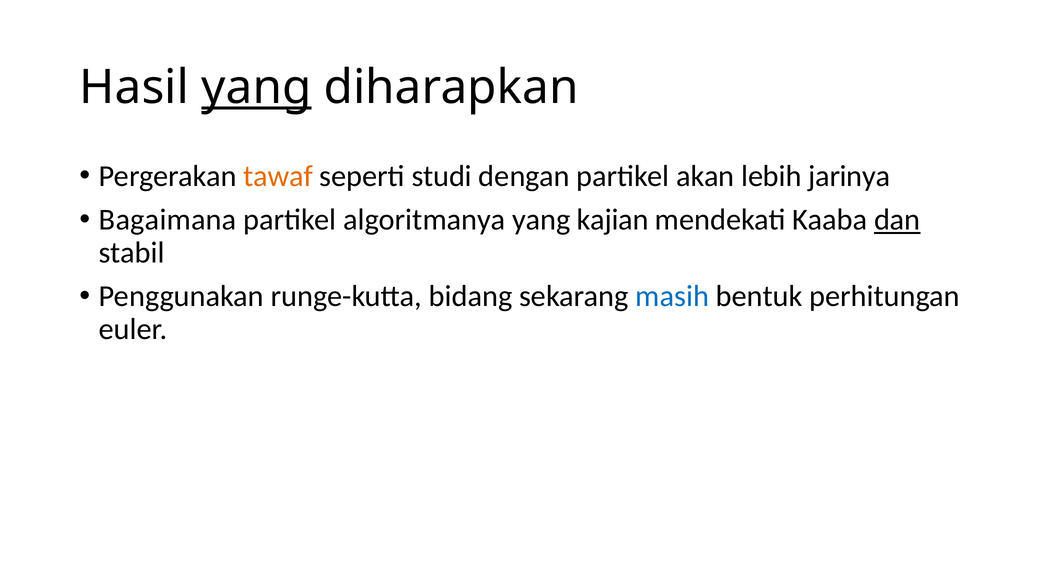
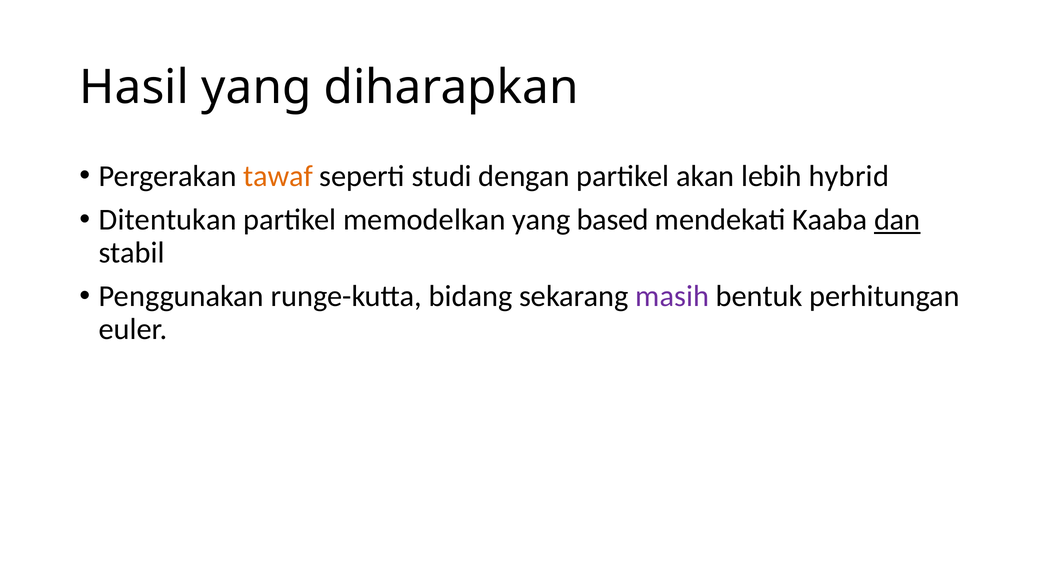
yang underline: present -> none (256, 88)
jarinya: jarinya -> hybrid (849, 176)
Bagaimana: Bagaimana -> Ditentukan (168, 220)
algoritmanya: algoritmanya -> memodelkan (424, 220)
kajian: kajian -> based (613, 220)
masih colour: blue -> purple (672, 296)
